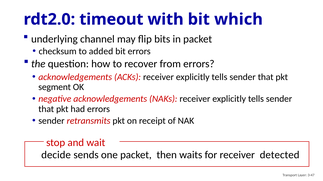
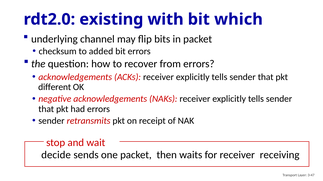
timeout: timeout -> existing (111, 19)
segment: segment -> different (55, 87)
detected: detected -> receiving (280, 155)
